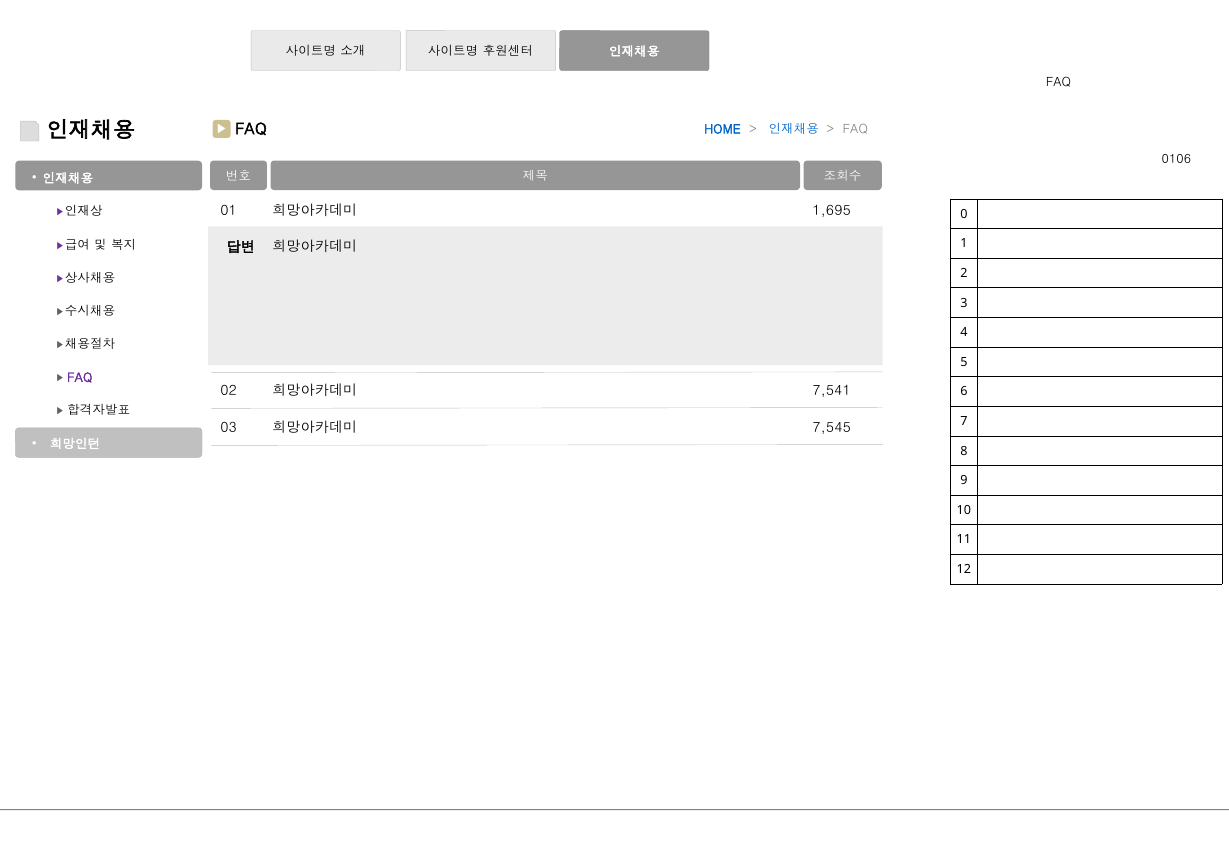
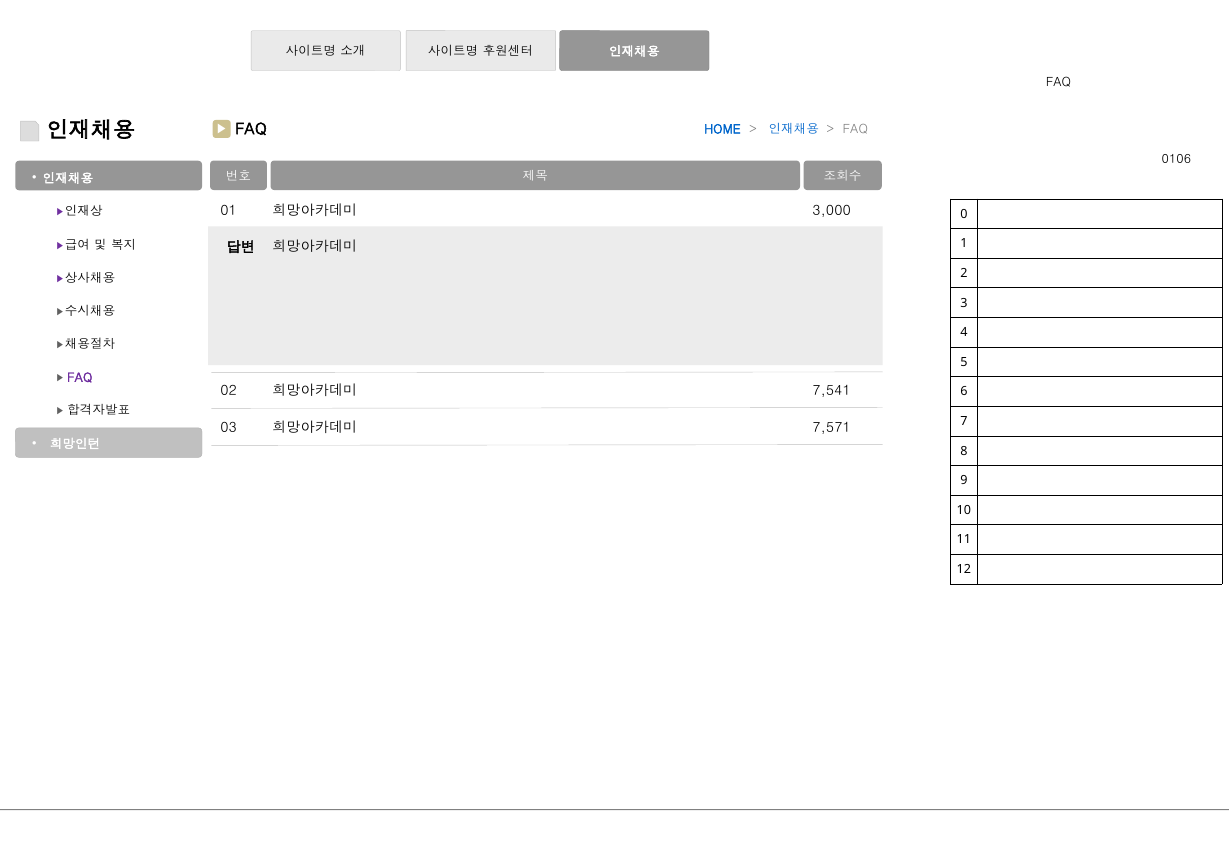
1,695: 1,695 -> 3,000 (832, 211)
7,545: 7,545 -> 7,571 (832, 428)
